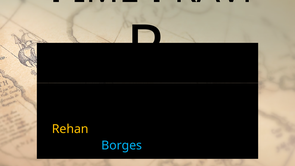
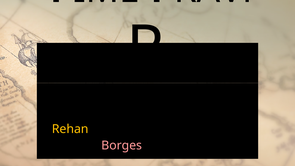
Borges colour: light blue -> pink (122, 145)
